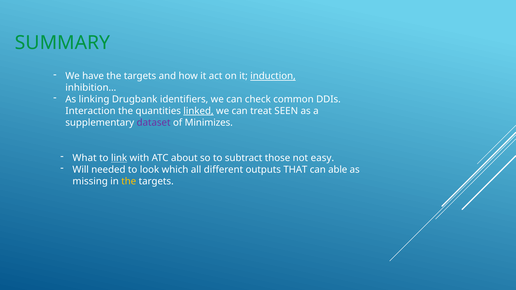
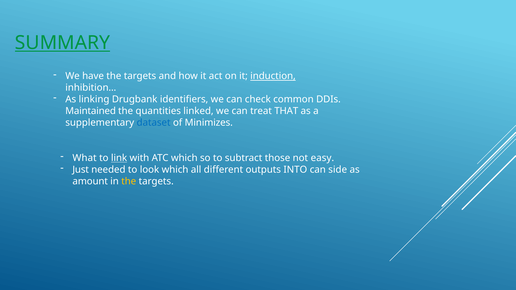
SUMMARY underline: none -> present (63, 43)
Interaction: Interaction -> Maintained (91, 111)
linked underline: present -> none (198, 111)
SEEN: SEEN -> THAT (286, 111)
dataset colour: purple -> blue (154, 123)
ATC about: about -> which (184, 158)
Will: Will -> Just (81, 170)
THAT: THAT -> INTO (295, 170)
able: able -> side (338, 170)
missing: missing -> amount (90, 181)
